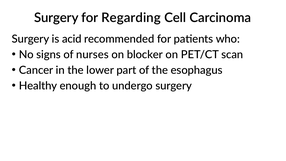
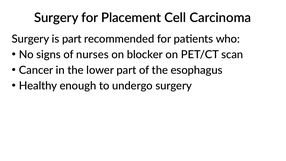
Regarding: Regarding -> Placement (131, 18)
is acid: acid -> part (72, 39)
